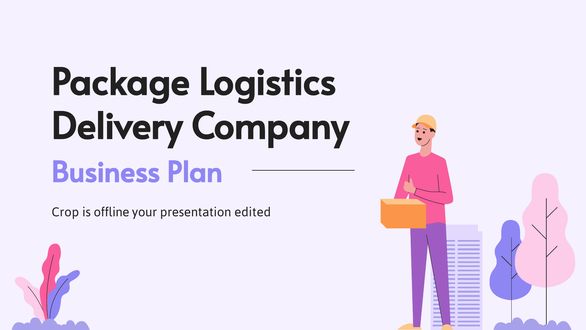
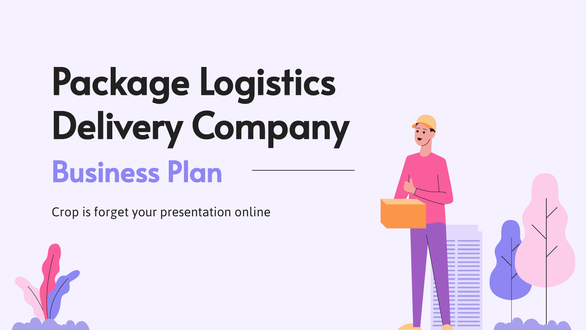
offline: offline -> forget (111, 211)
edited: edited -> online (253, 211)
